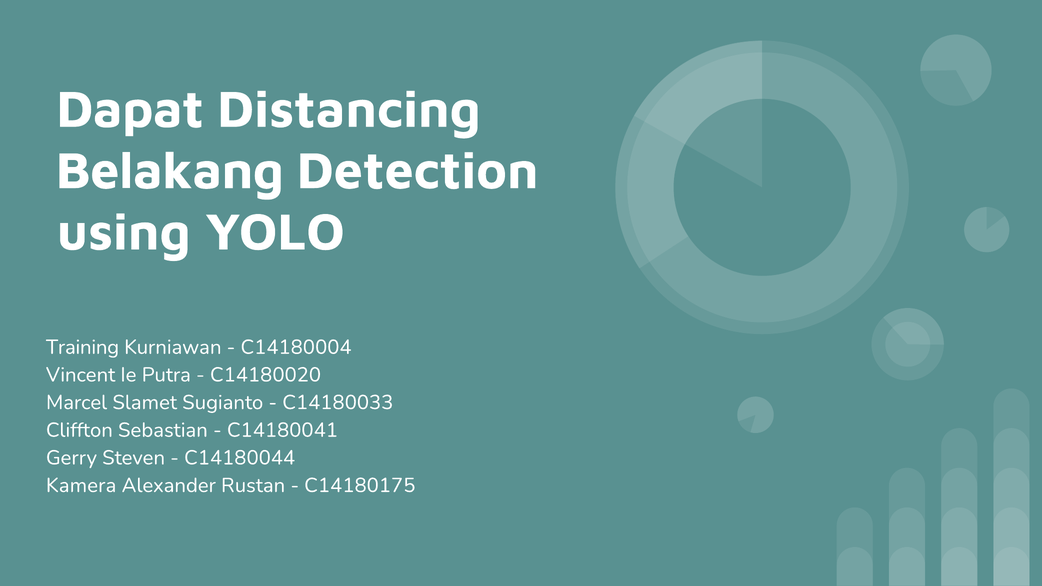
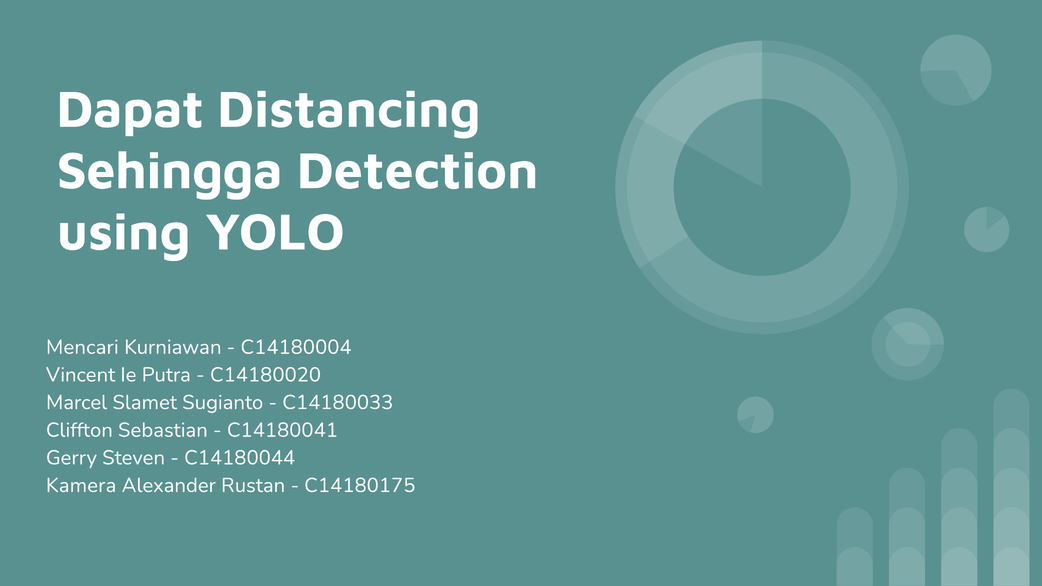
Belakang: Belakang -> Sehingga (170, 171)
Training: Training -> Mencari (82, 347)
